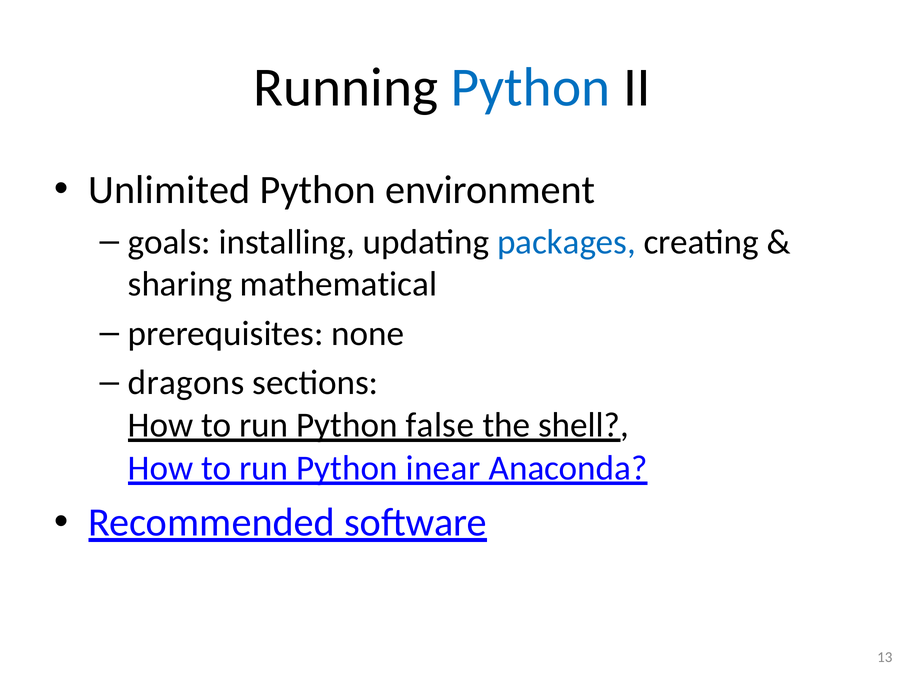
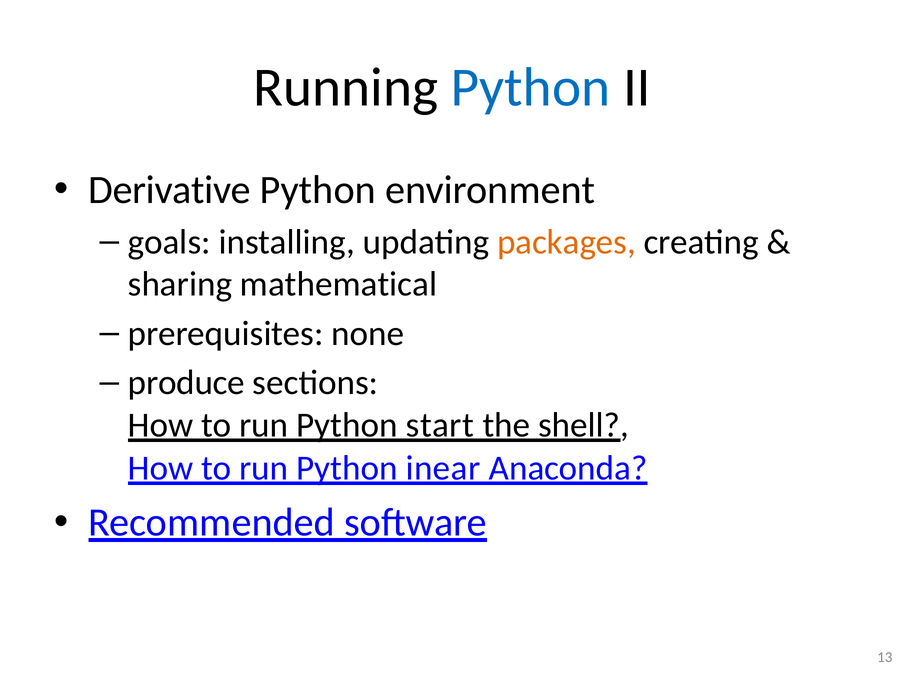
Unlimited: Unlimited -> Derivative (170, 190)
packages colour: blue -> orange (566, 242)
dragons: dragons -> produce (186, 383)
false: false -> start (440, 425)
